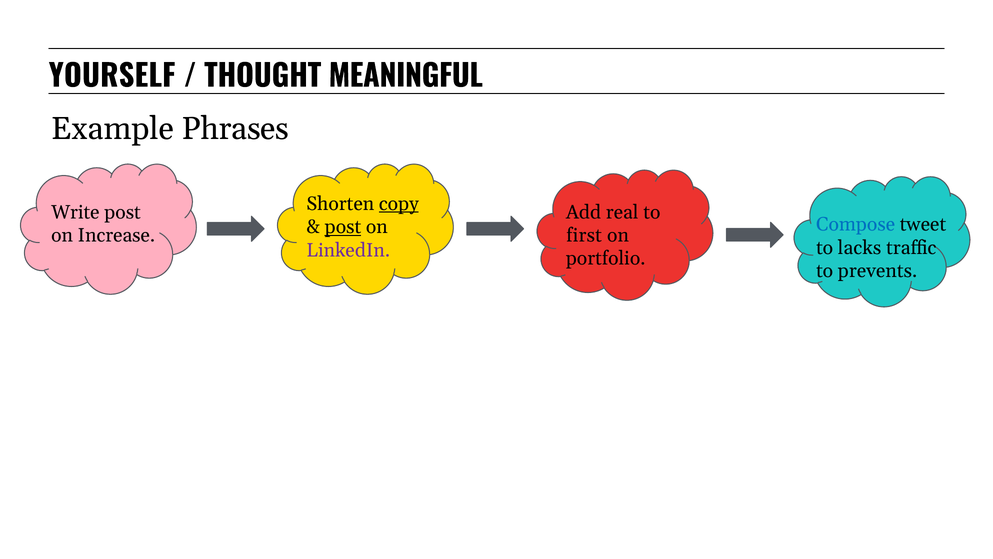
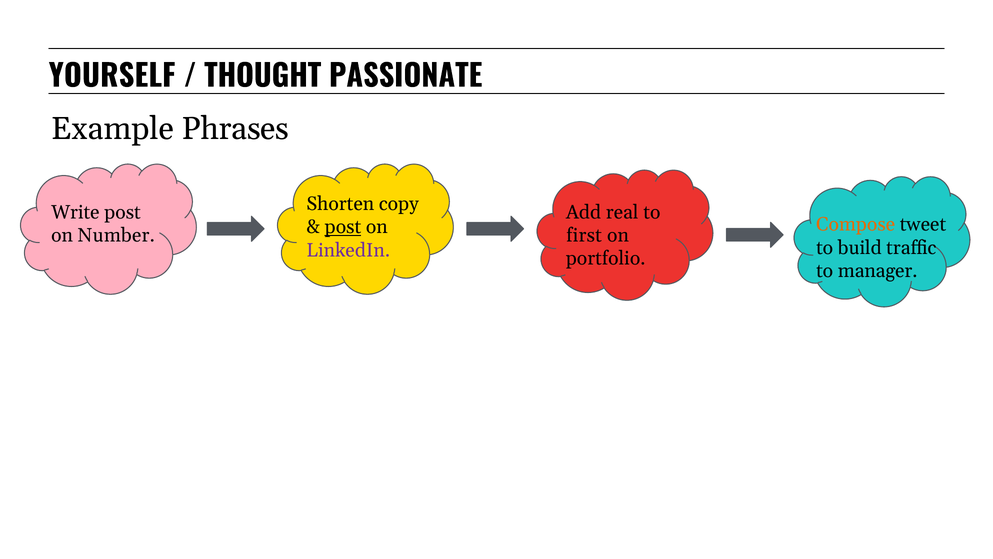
MEANINGFUL: MEANINGFUL -> PASSIONATE (406, 77)
copy underline: present -> none (399, 204)
Compose colour: blue -> orange (856, 224)
Increase: Increase -> Number (116, 235)
lacks: lacks -> build (860, 248)
prevents: prevents -> manager (878, 271)
